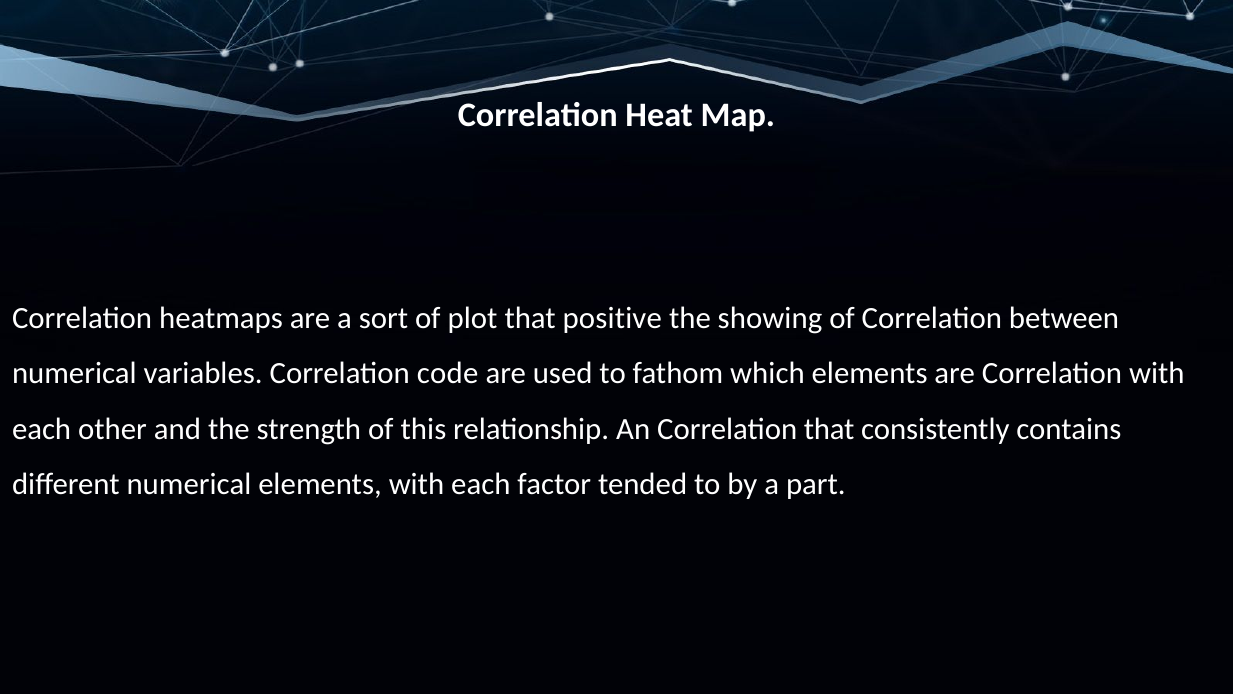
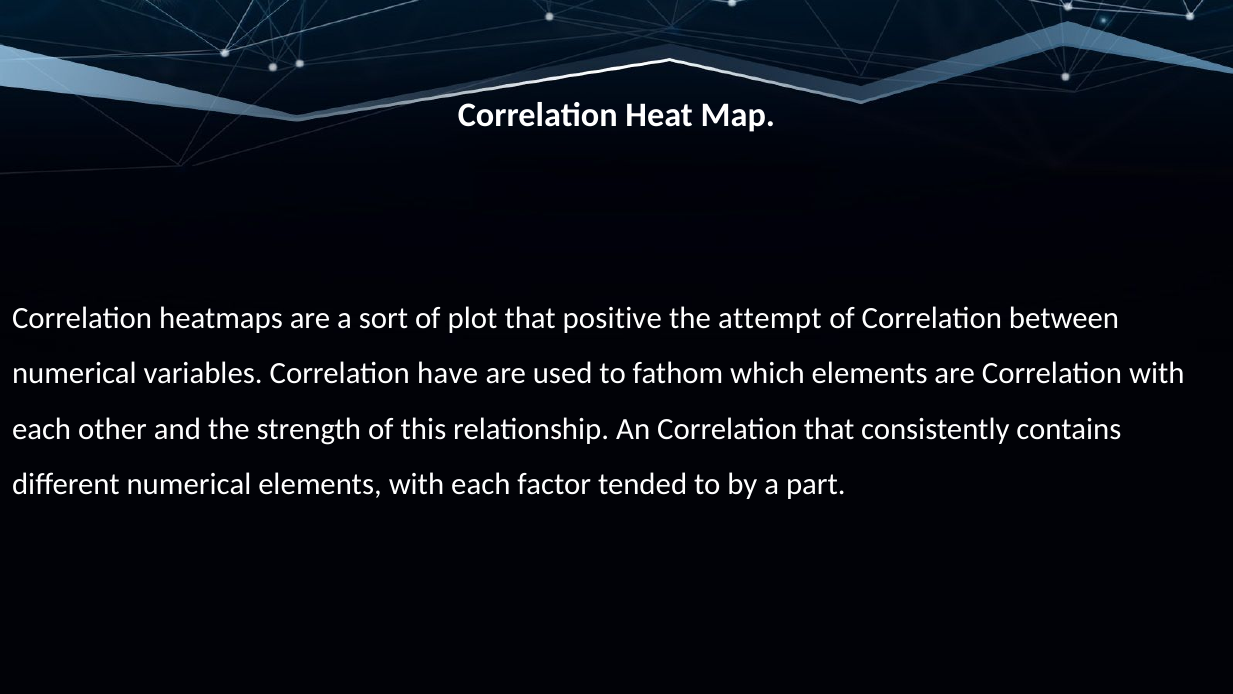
showing: showing -> attempt (770, 318)
code: code -> have (448, 373)
